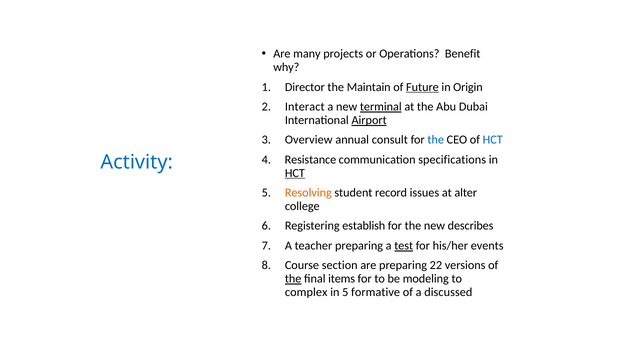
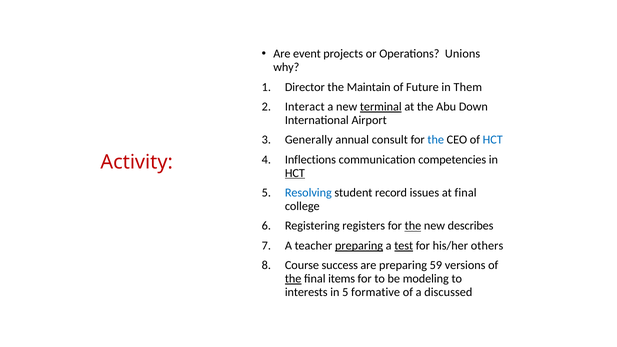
many: many -> event (307, 54)
Benefit: Benefit -> Unions (463, 54)
Future underline: present -> none (422, 87)
Origin: Origin -> Them (468, 87)
Dubai: Dubai -> Down (473, 107)
Airport underline: present -> none (369, 120)
Overview: Overview -> Generally (309, 140)
Resistance: Resistance -> Inflections (310, 160)
specifications: specifications -> competencies (452, 160)
Activity colour: blue -> red (137, 162)
Resolving colour: orange -> blue (308, 193)
at alter: alter -> final (466, 193)
establish: establish -> registers (364, 226)
the underline: none -> present (413, 226)
preparing underline: none -> present (359, 246)
events: events -> others (487, 246)
section: section -> success (340, 265)
22: 22 -> 59 (436, 265)
complex: complex -> interests (306, 292)
